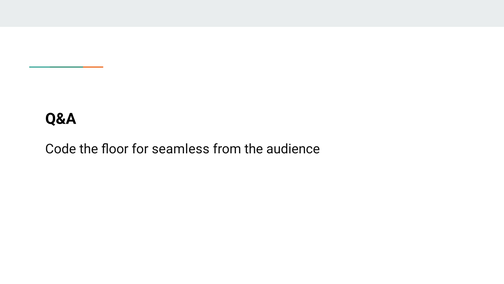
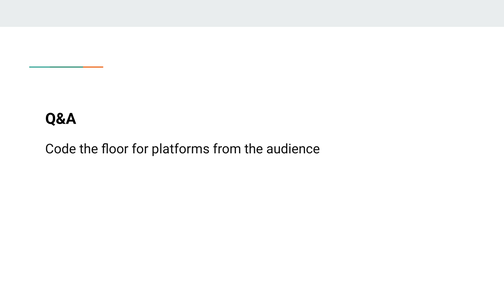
seamless: seamless -> platforms (181, 149)
